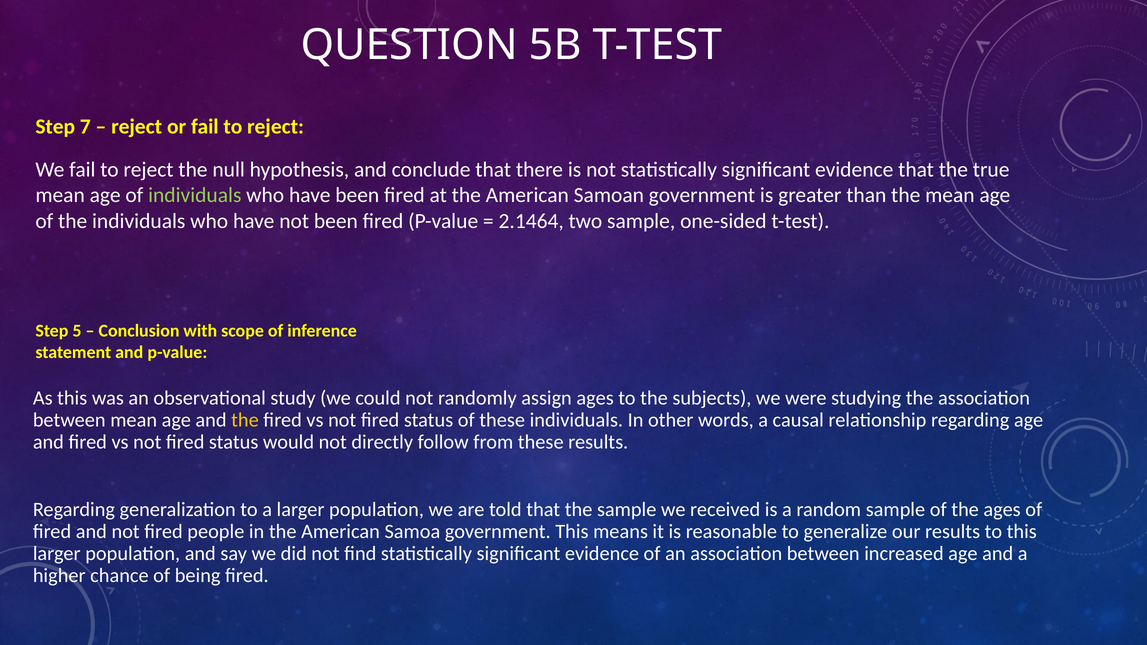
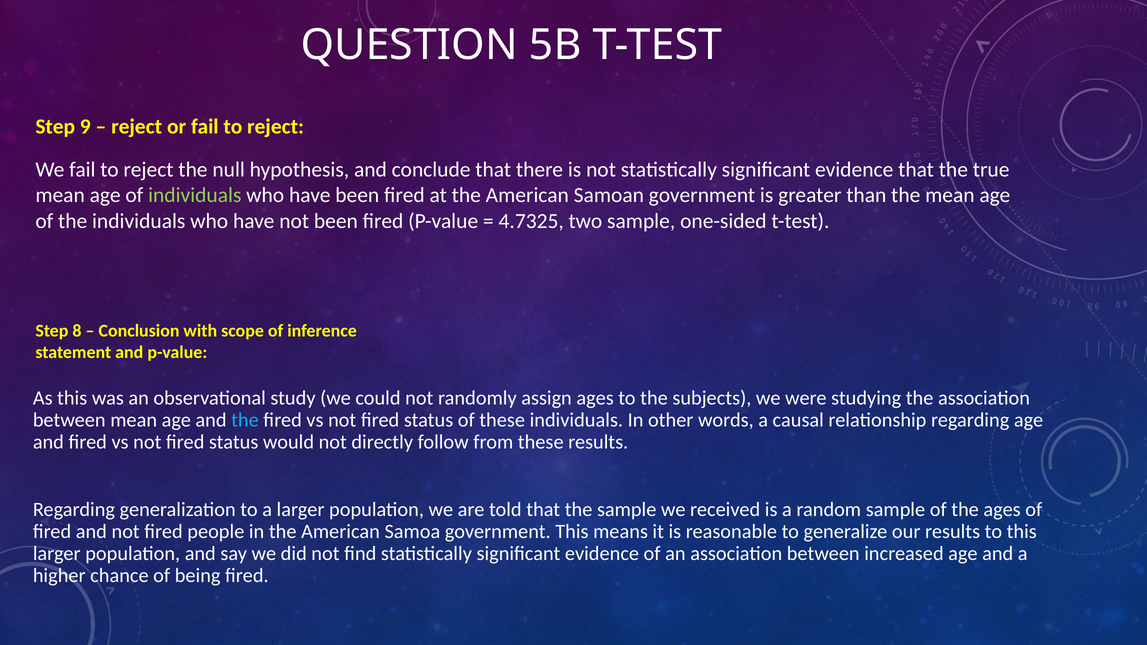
7: 7 -> 9 (85, 127)
2.1464: 2.1464 -> 4.7325 (531, 221)
5: 5 -> 8 (77, 331)
the colour: yellow -> light blue (245, 420)
